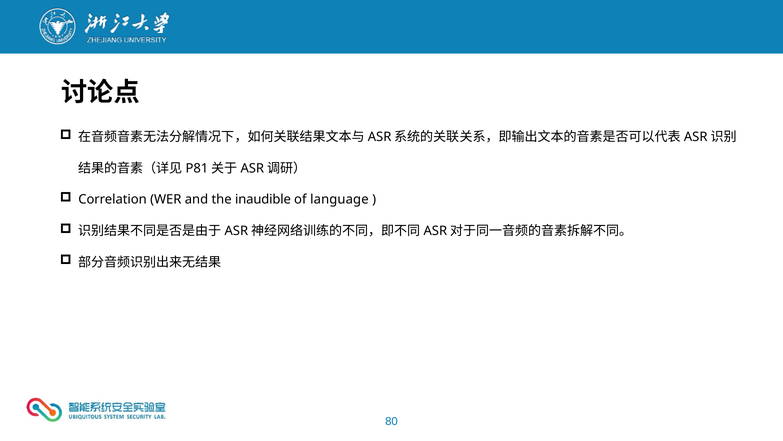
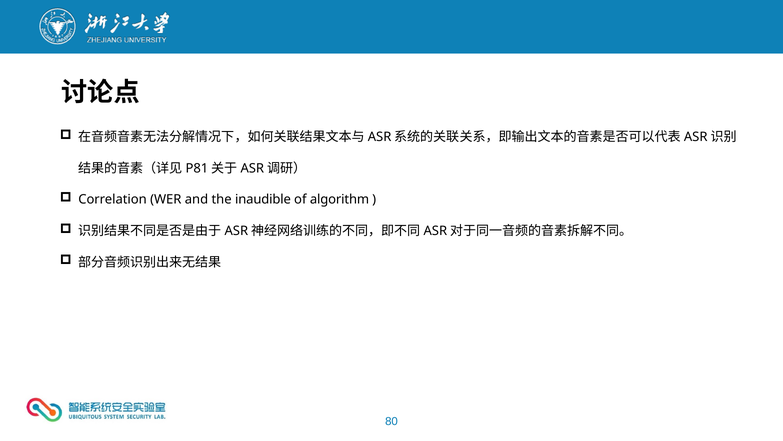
language: language -> algorithm (340, 199)
